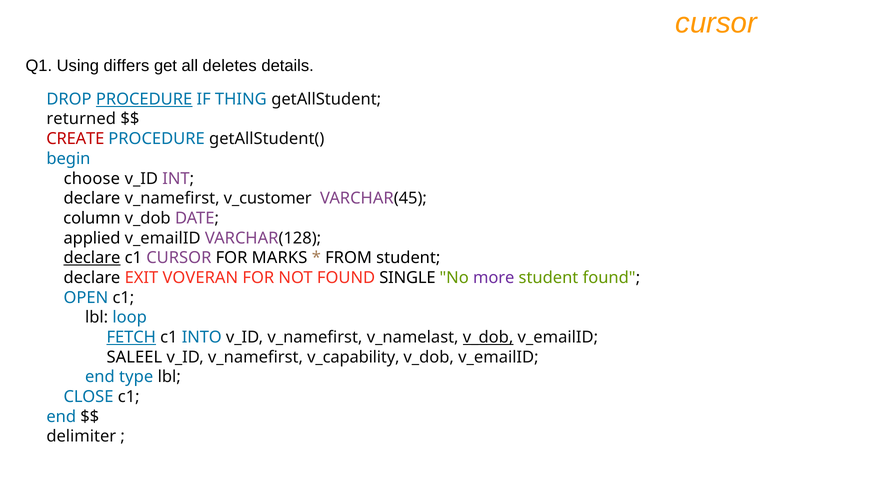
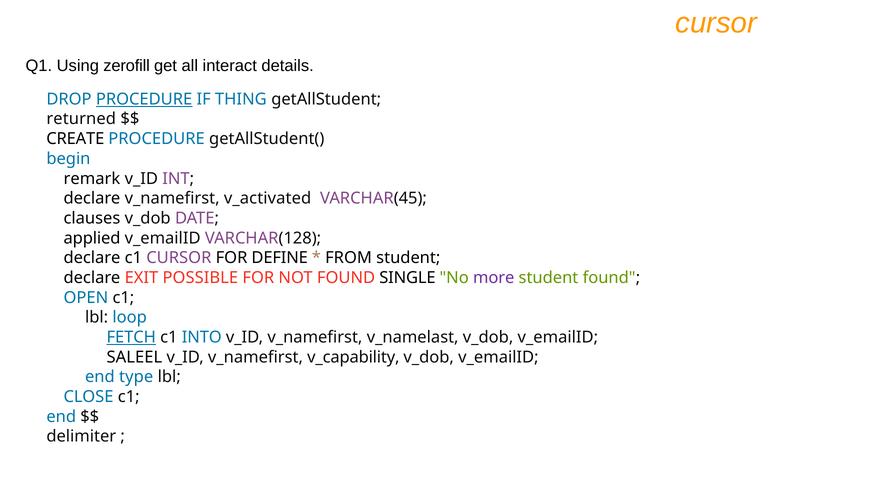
differs: differs -> zerofill (127, 66)
deletes: deletes -> interact (230, 66)
CREATE colour: red -> black (75, 139)
choose: choose -> remark (92, 179)
v_customer: v_customer -> v_activated (268, 198)
column: column -> clauses (92, 218)
declare underline: present -> none (92, 258)
MARKS: MARKS -> DEFINE (280, 258)
VOVERAN: VOVERAN -> POSSIBLE (200, 278)
v_dob underline: present -> none (488, 337)
